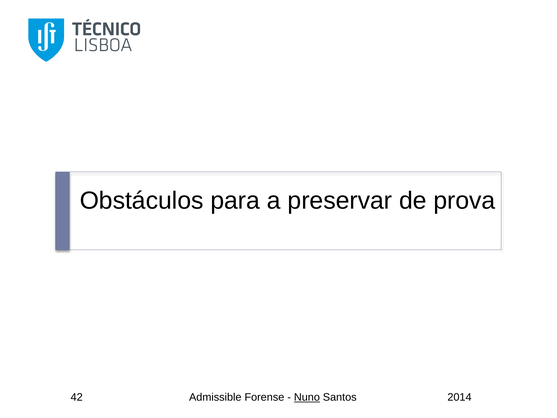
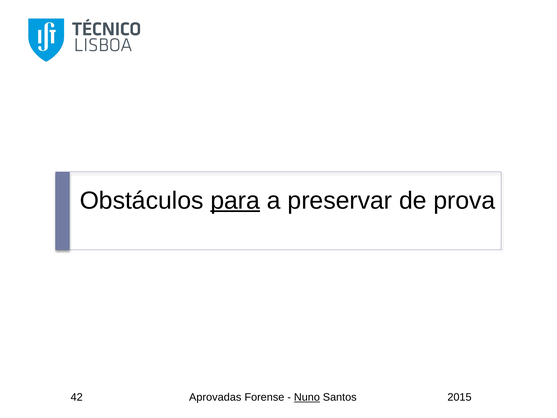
para underline: none -> present (235, 200)
Admissible: Admissible -> Aprovadas (215, 397)
2014: 2014 -> 2015 (459, 397)
